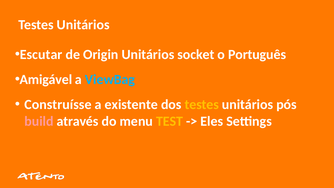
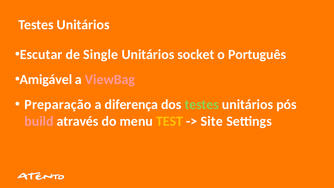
Origin: Origin -> Single (101, 54)
ViewBag colour: light blue -> pink (110, 79)
Construísse: Construísse -> Preparação (58, 104)
existente: existente -> diferença (131, 104)
testes colour: yellow -> light green (202, 104)
Eles: Eles -> Site (212, 121)
